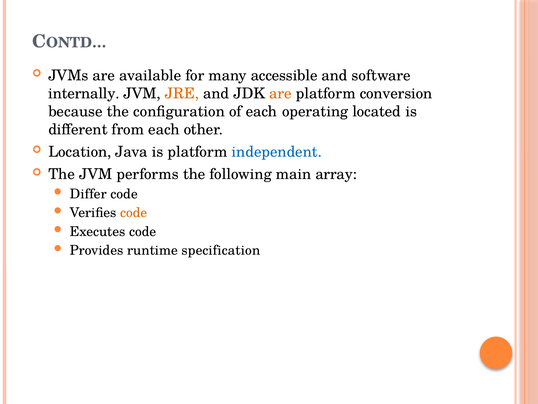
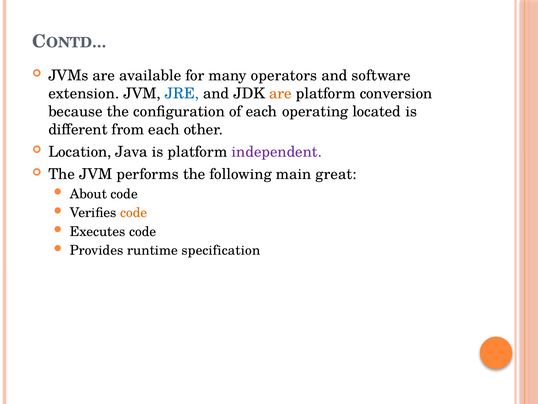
accessible: accessible -> operators (284, 75)
internally: internally -> extension (84, 93)
JRE colour: orange -> blue (182, 93)
independent colour: blue -> purple (277, 152)
array: array -> great (336, 174)
Differ: Differ -> About (88, 194)
